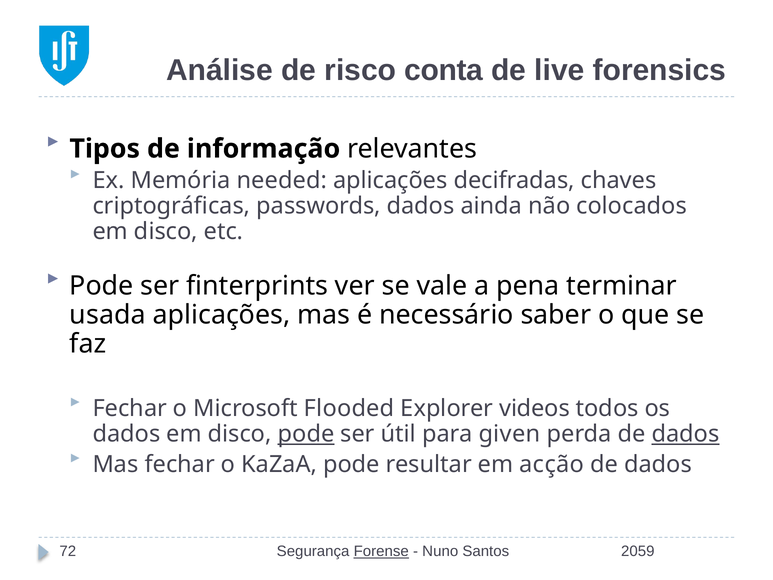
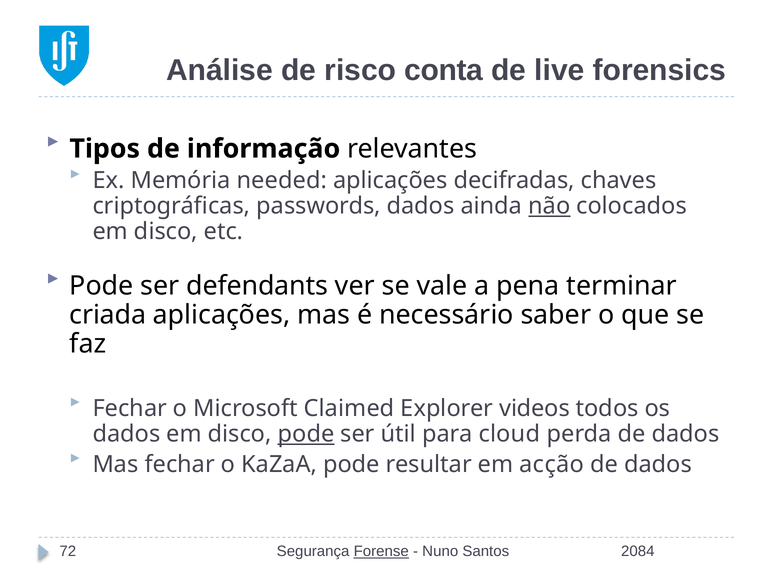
não underline: none -> present (549, 206)
finterprints: finterprints -> defendants (257, 286)
usada: usada -> criada (108, 315)
Flooded: Flooded -> Claimed (349, 408)
given: given -> cloud (509, 434)
dados underline: present -> none (685, 434)
2059: 2059 -> 2084 (638, 551)
